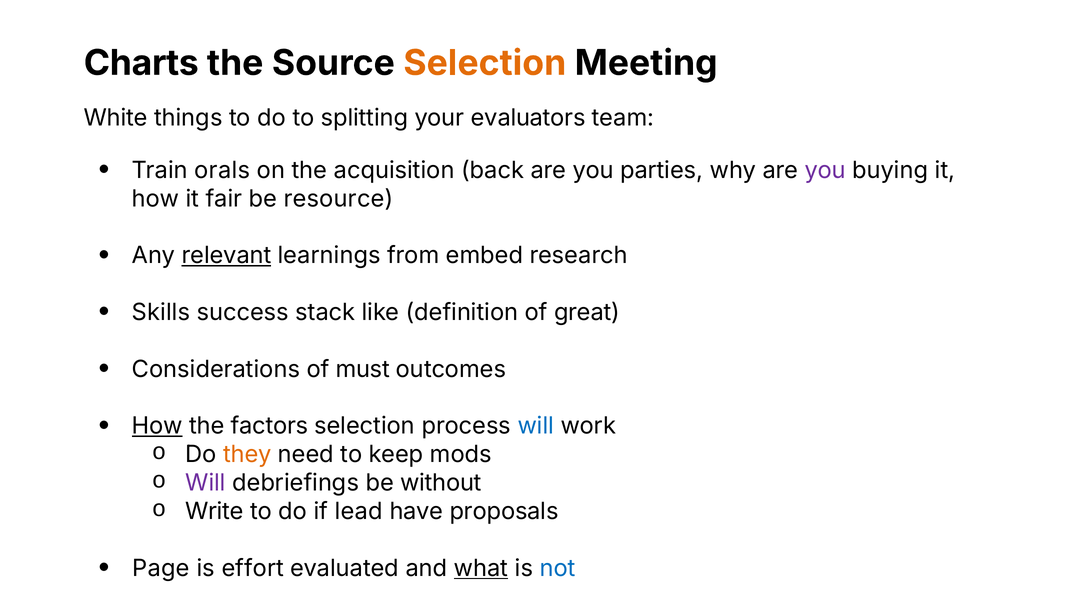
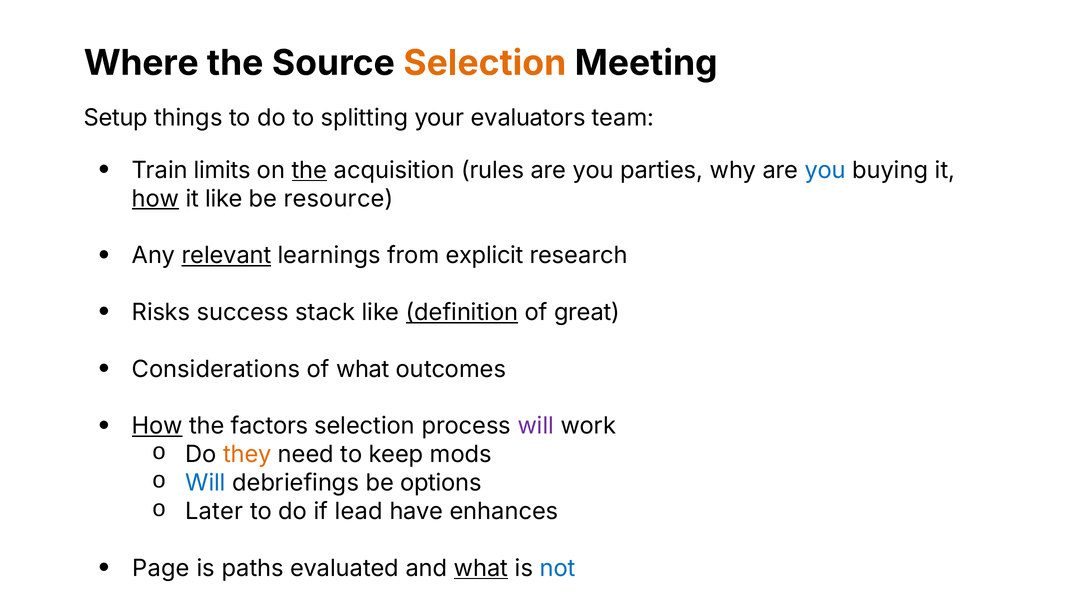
Charts: Charts -> Where (141, 63)
White: White -> Setup (116, 118)
orals: orals -> limits (222, 170)
the underline: none -> present (310, 170)
back: back -> rules (493, 170)
you colour: purple -> blue (825, 170)
how underline: none -> present (156, 199)
it fair: fair -> like (224, 199)
embed: embed -> explicit (485, 256)
Skills: Skills -> Risks (161, 313)
definition underline: none -> present (462, 313)
of must: must -> what (363, 369)
will colour: blue -> purple (536, 426)
Will colour: purple -> blue (206, 483)
without: without -> options (441, 483)
Write: Write -> Later (214, 512)
proposals: proposals -> enhances (504, 512)
effort: effort -> paths (253, 568)
